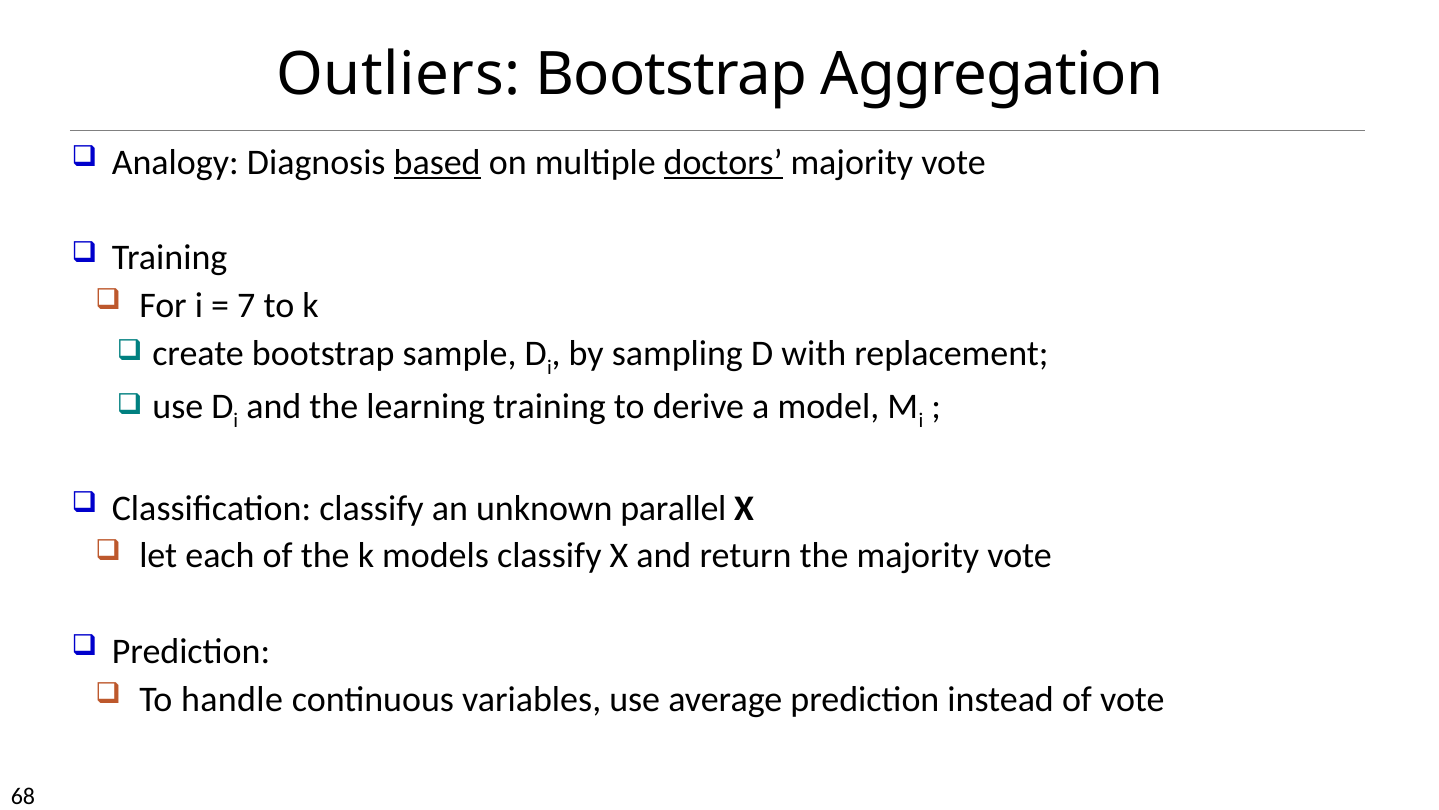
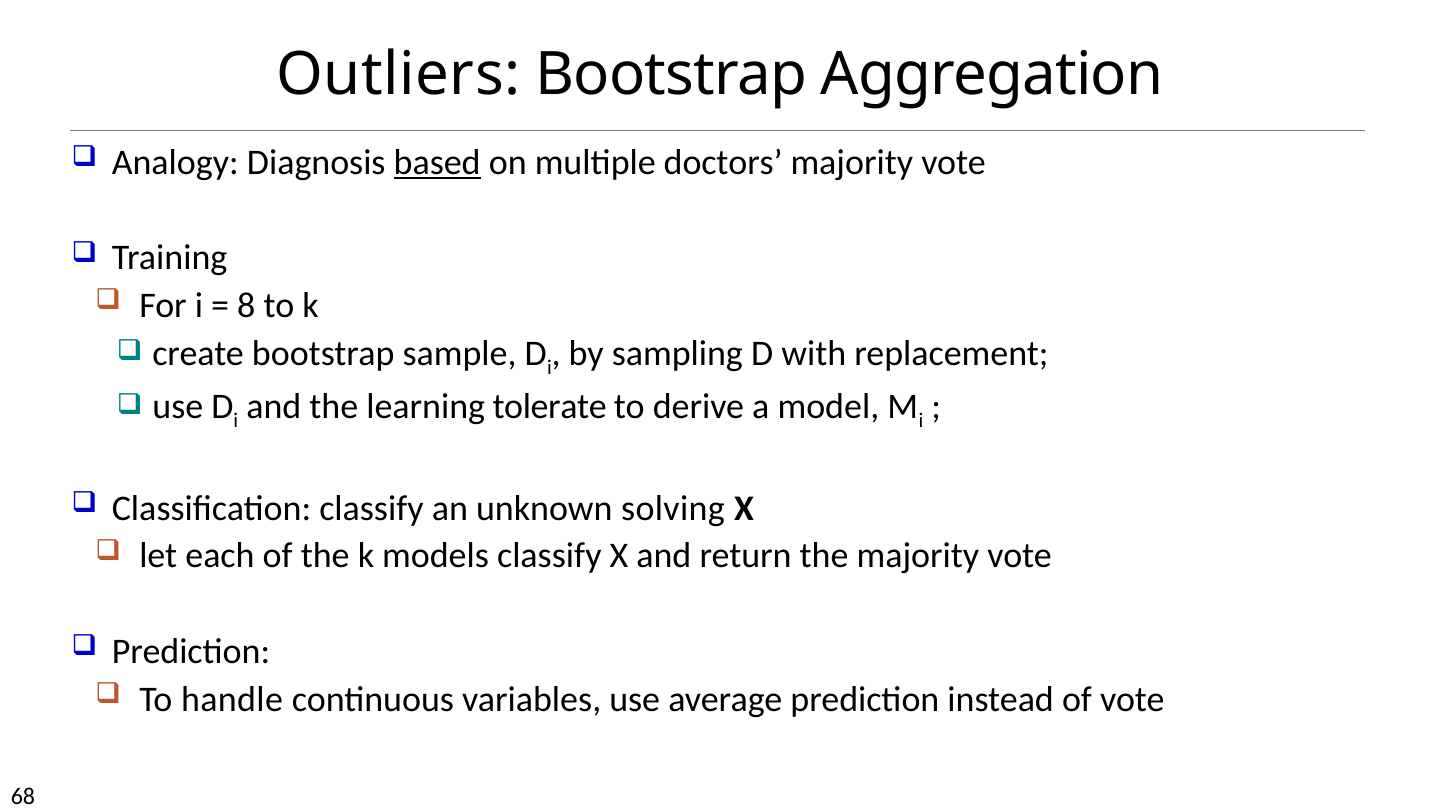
doctors underline: present -> none (723, 162)
7: 7 -> 8 (246, 305)
learning training: training -> tolerate (550, 407)
parallel: parallel -> solving (673, 508)
